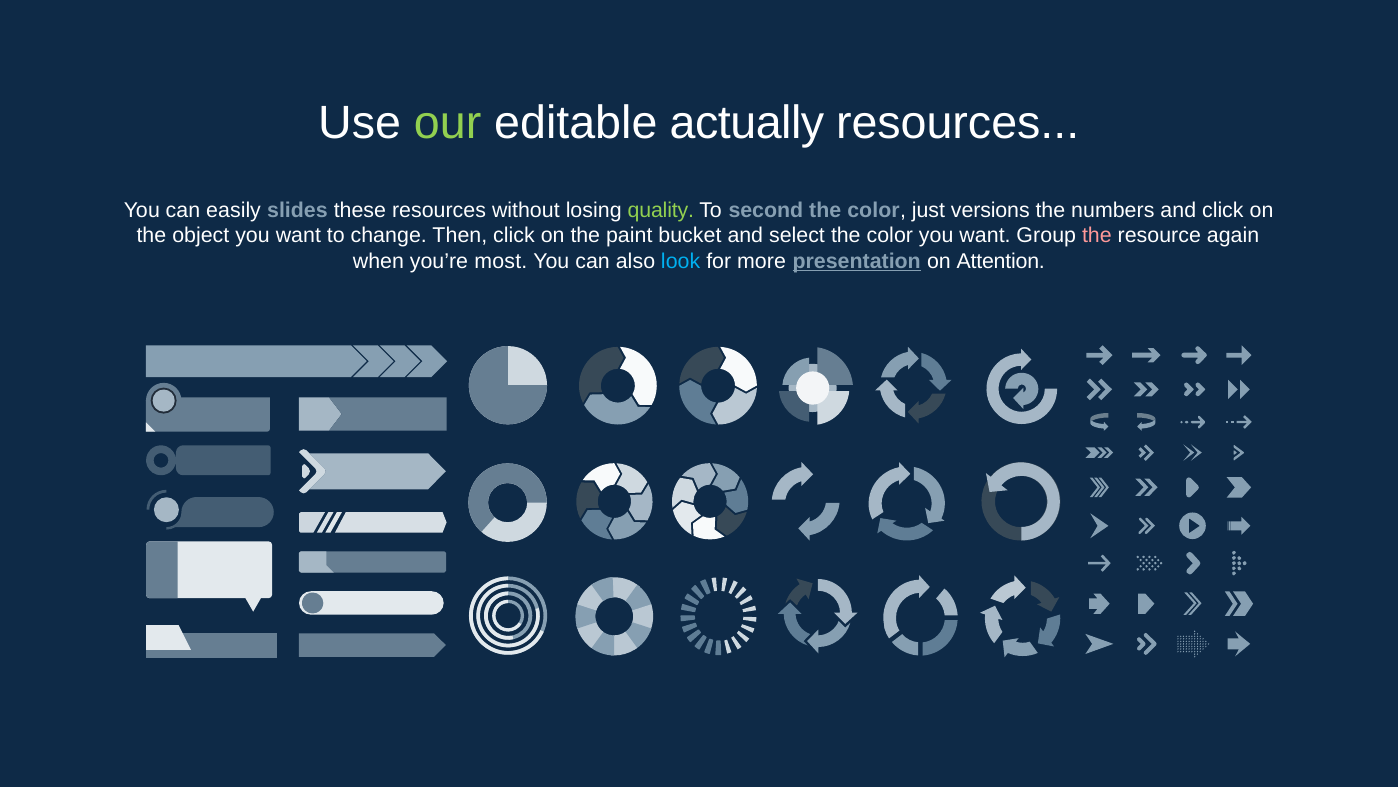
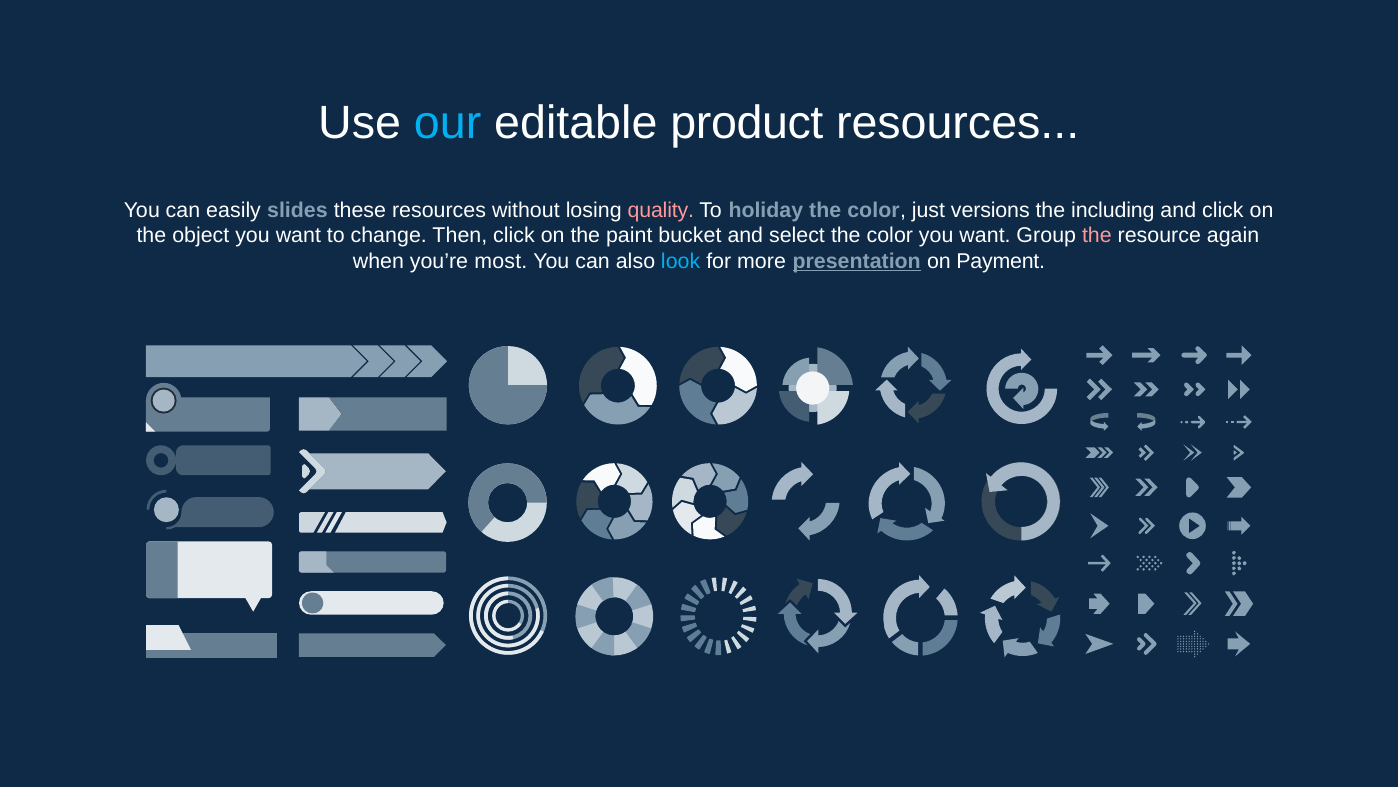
our colour: light green -> light blue (448, 123)
actually: actually -> product (747, 123)
quality colour: light green -> pink (661, 210)
second: second -> holiday (766, 210)
numbers: numbers -> including (1113, 210)
Attention: Attention -> Payment (1001, 261)
